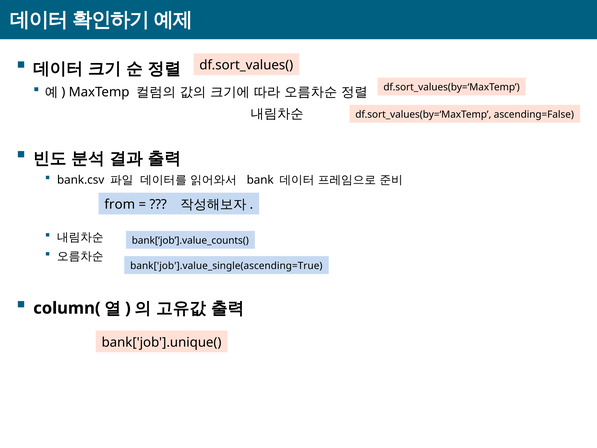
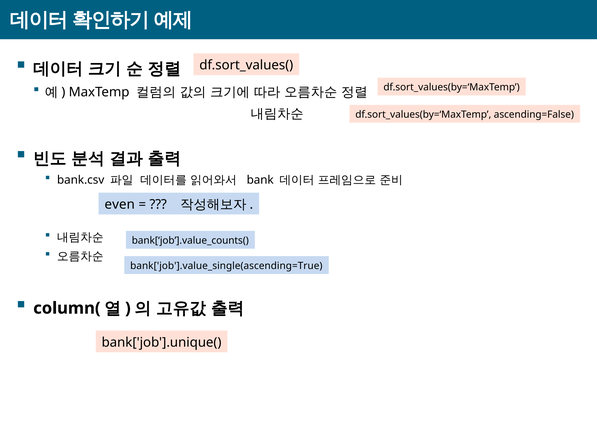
from: from -> even (120, 204)
